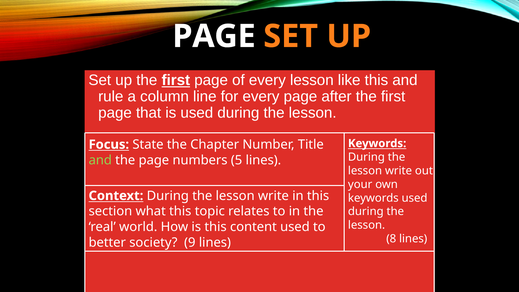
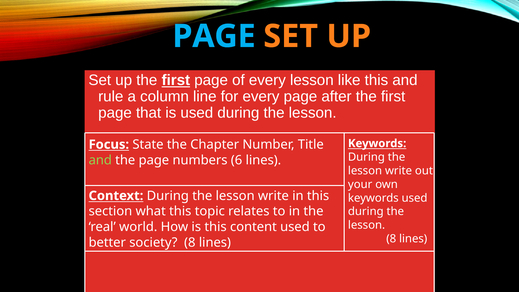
PAGE colour: white -> light blue (214, 36)
5: 5 -> 6 (237, 160)
society 9: 9 -> 8 (190, 242)
